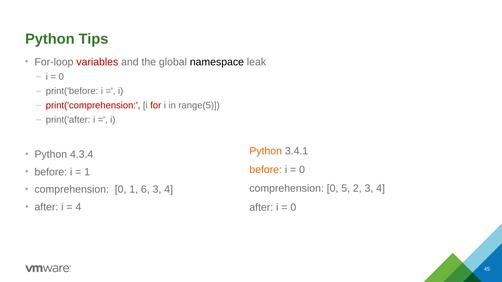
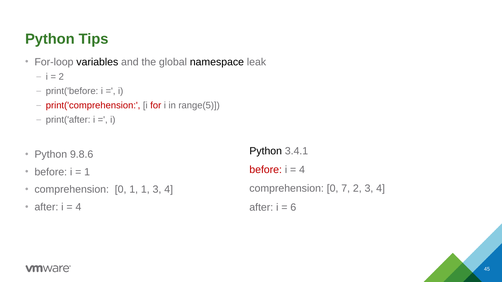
variables colour: red -> black (97, 62)
0: 0 -> 2 (61, 77)
Python colour: orange -> black (266, 151)
4.3.4: 4.3.4 -> 9.8.6 (82, 155)
before colour: orange -> red (266, 170)
0: 0 -> 4 (302, 170)
5: 5 -> 7 (346, 189)
1 6: 6 -> 1 (145, 190)
0: 0 -> 6 (293, 208)
